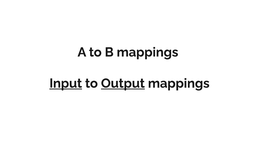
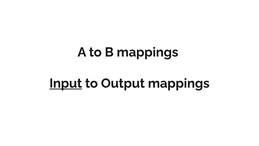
Output underline: present -> none (123, 83)
